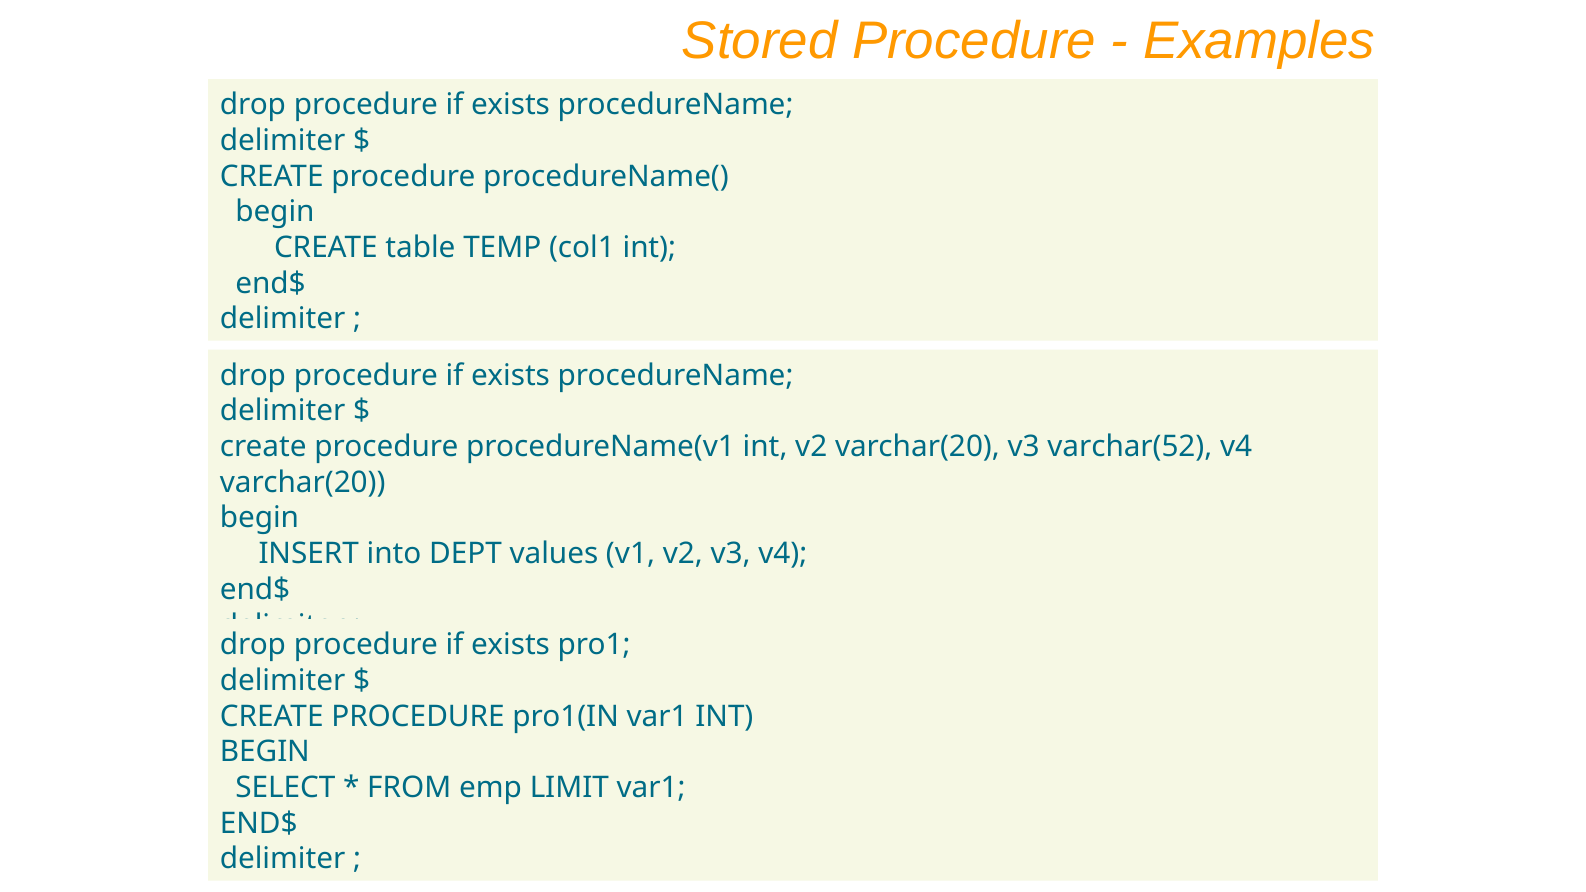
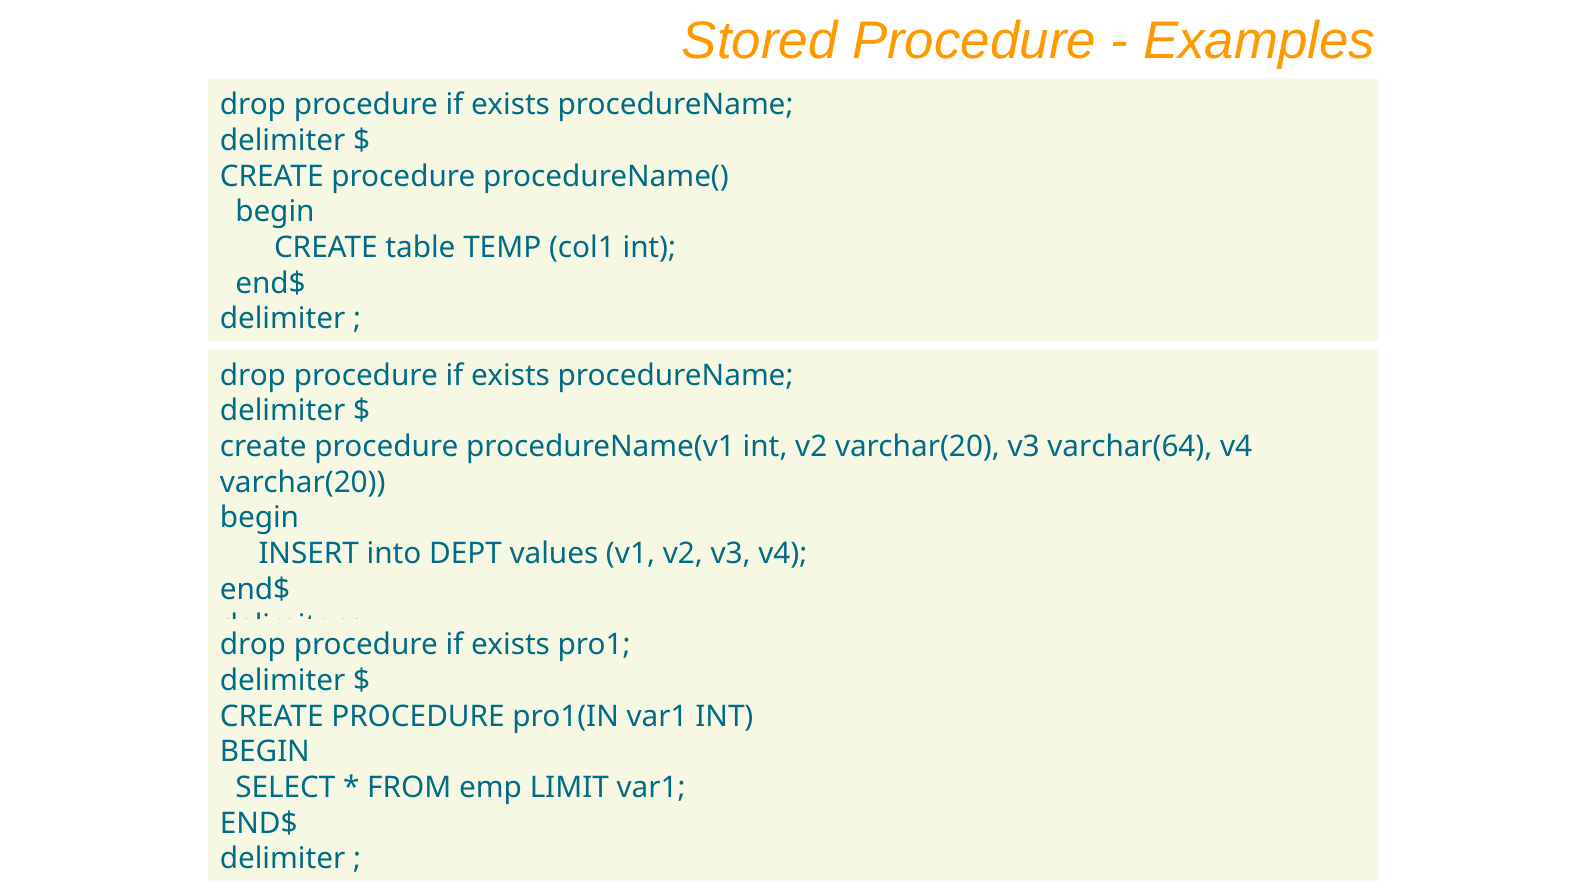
varchar(52: varchar(52 -> varchar(64 (1130, 447)
